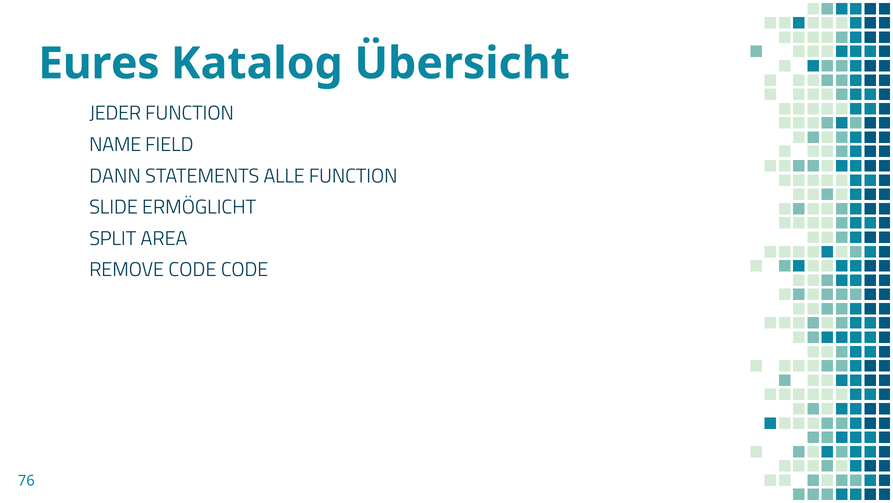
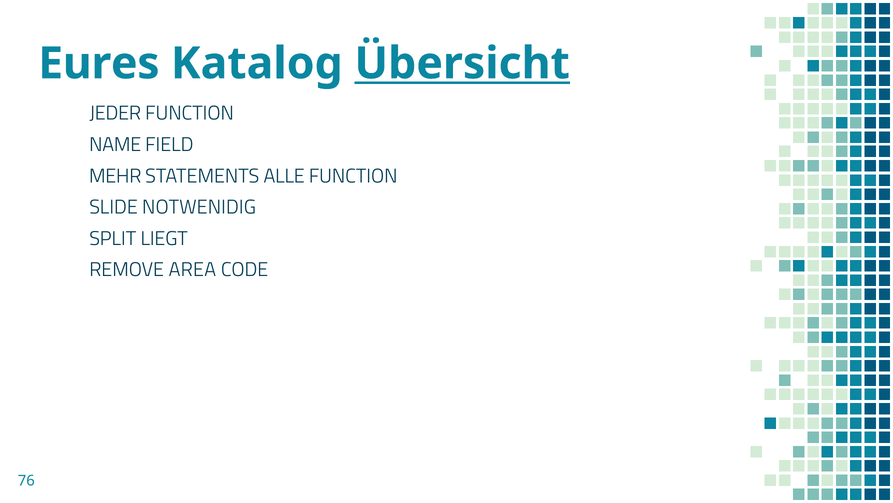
Übersicht underline: none -> present (462, 63)
DANN: DANN -> MEHR (115, 176)
ERMÖGLICHT: ERMÖGLICHT -> NOTWENIDIG (199, 207)
AREA: AREA -> LIEGT (164, 238)
REMOVE CODE: CODE -> AREA (192, 270)
